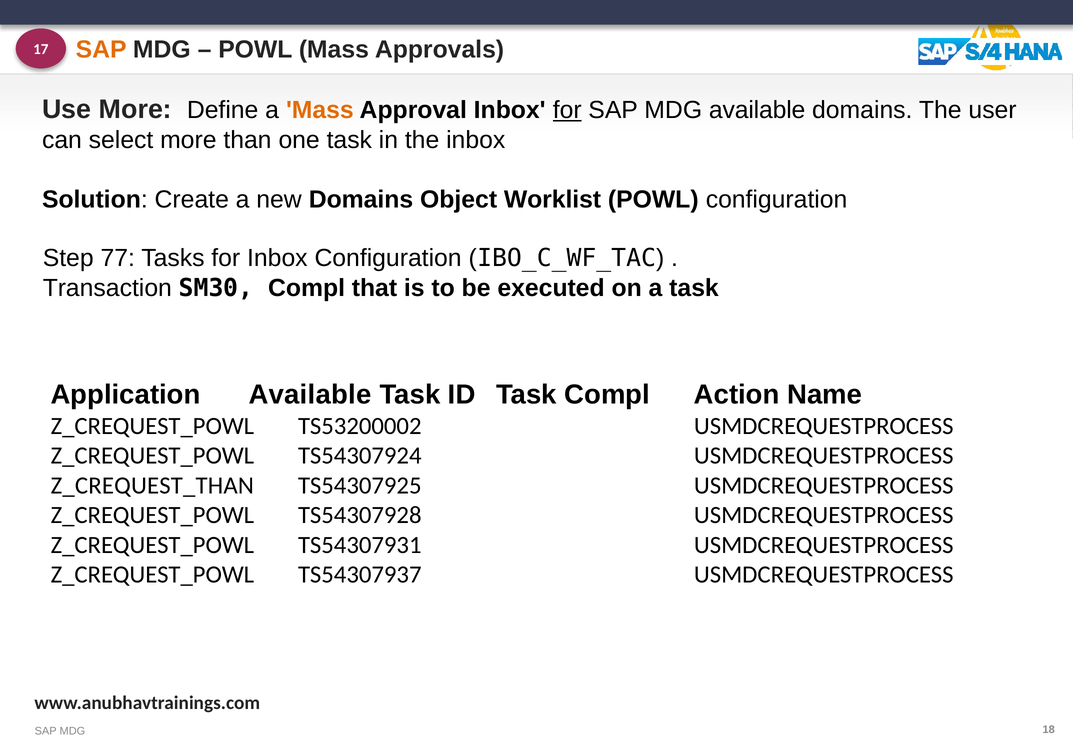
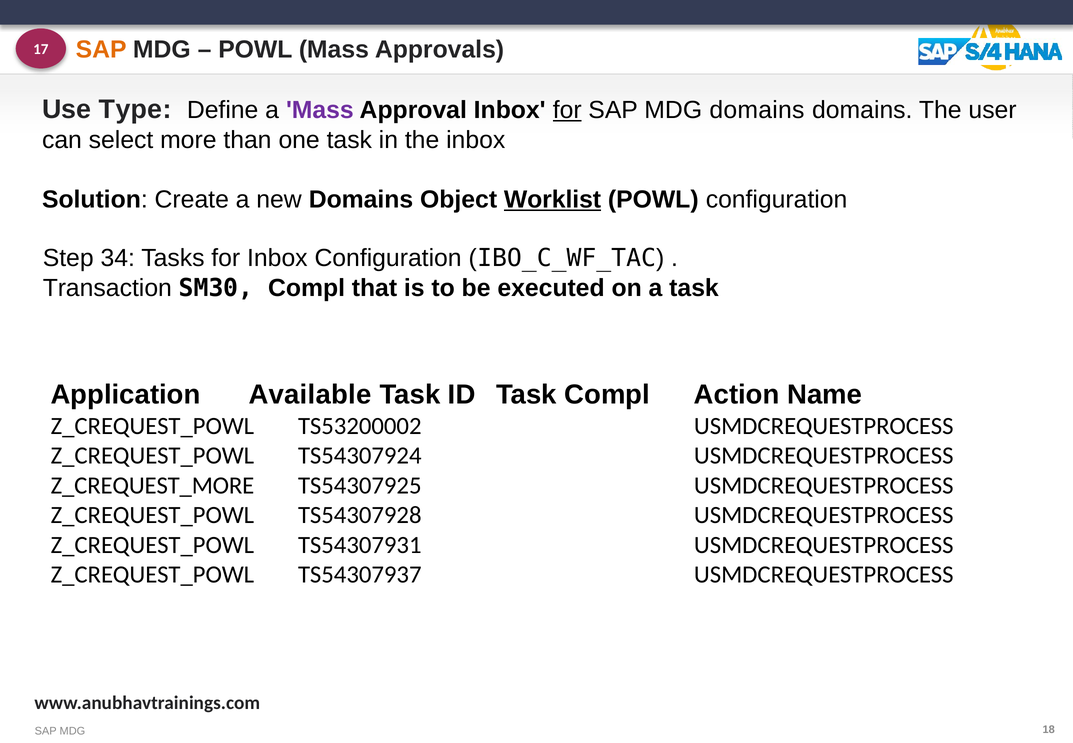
Use More: More -> Type (135, 109)
Mass colour: orange -> purple (320, 110)
MDG available: available -> domains (757, 110)
Worklist underline: none -> present (552, 200)
77: 77 -> 34 (118, 258)
Z_CREQUEST_THAN: Z_CREQUEST_THAN -> Z_CREQUEST_MORE (152, 485)
